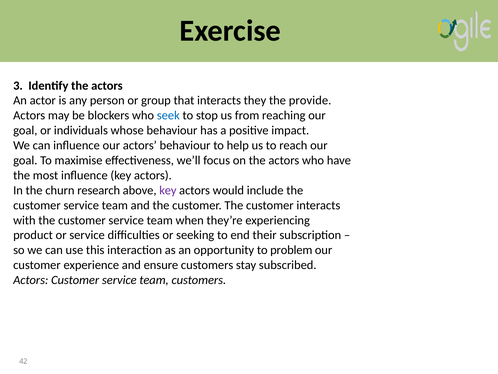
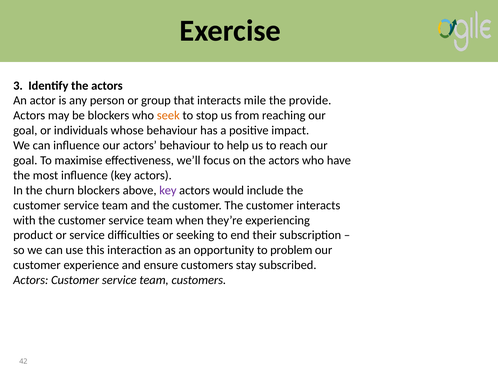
they: they -> mile (255, 100)
seek colour: blue -> orange (168, 115)
churn research: research -> blockers (99, 190)
